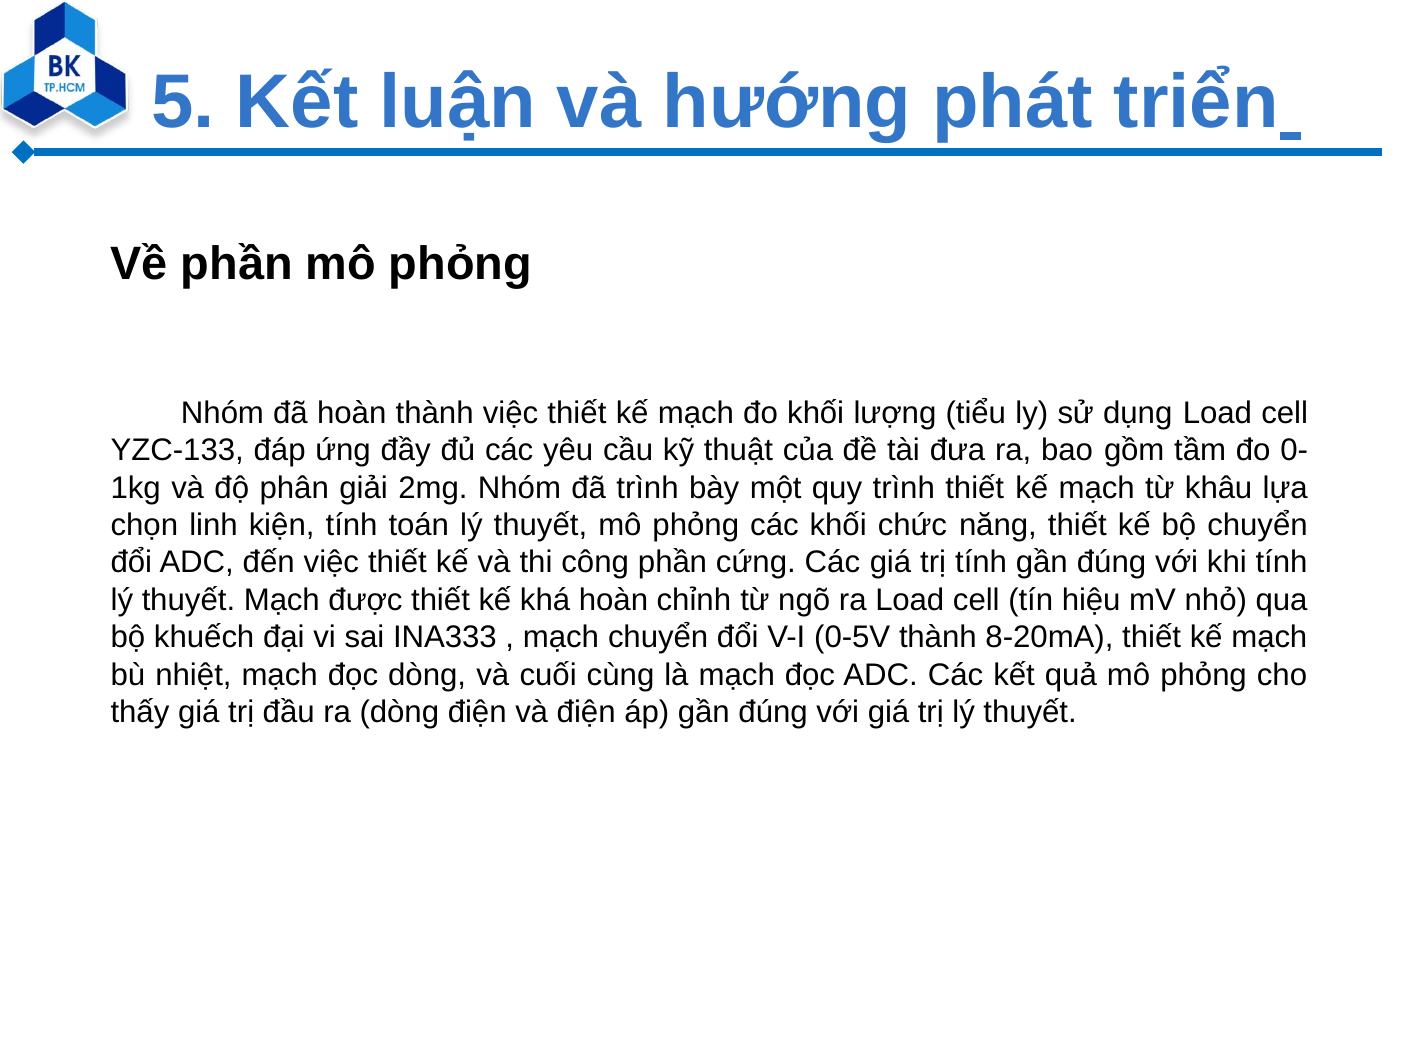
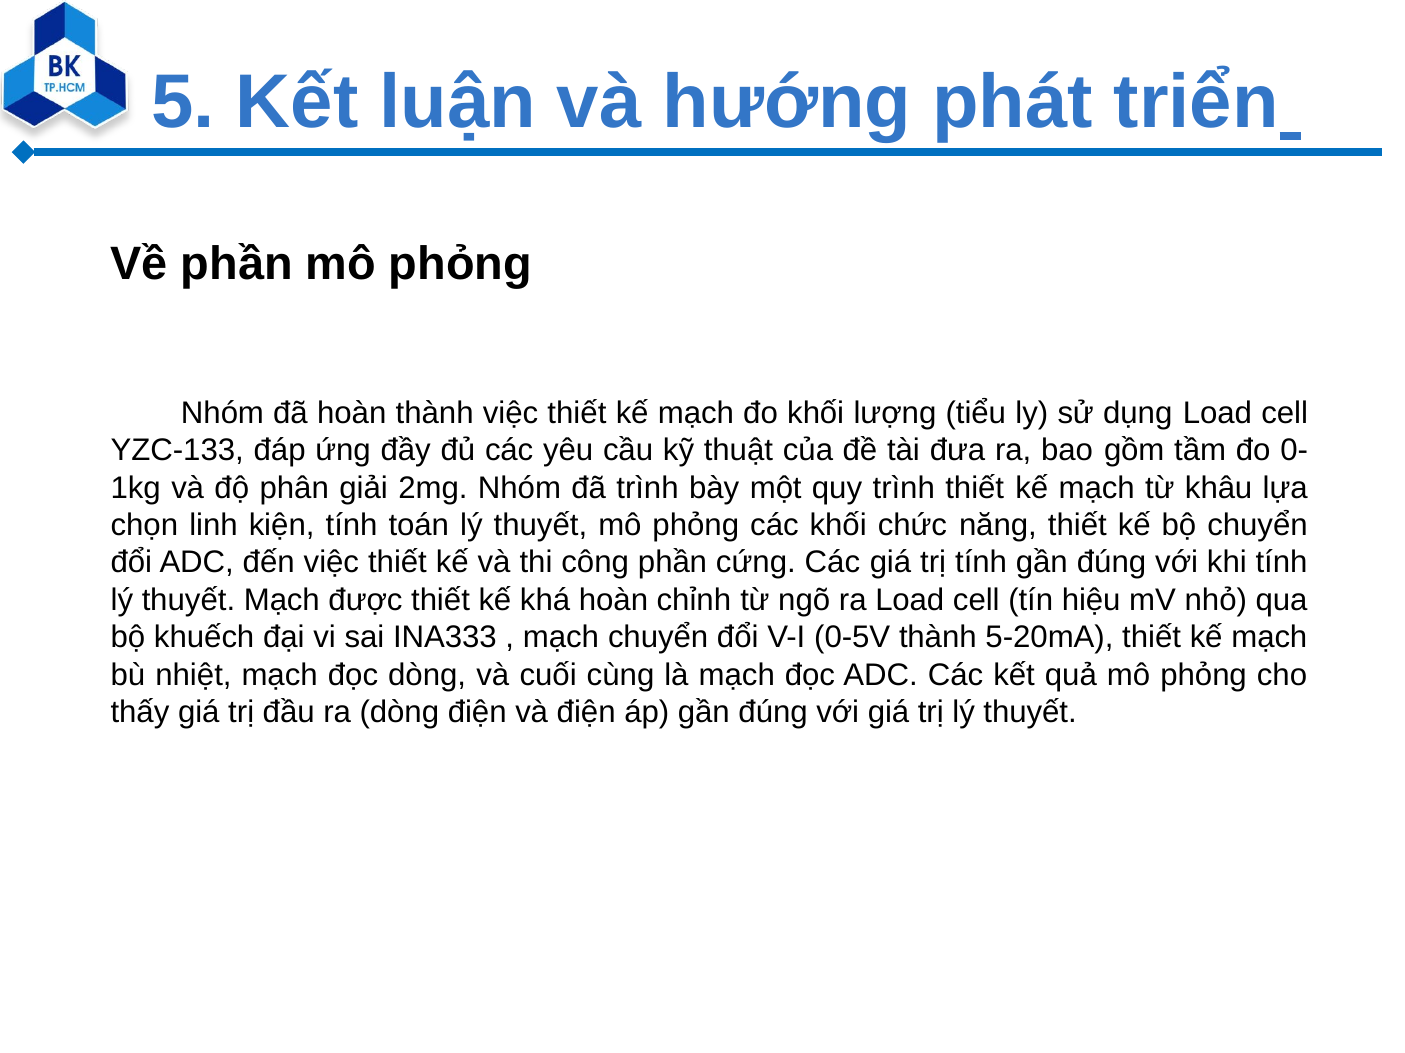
8-20mA: 8-20mA -> 5-20mA (1049, 638)
